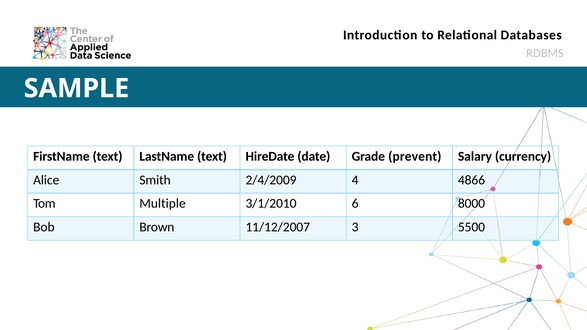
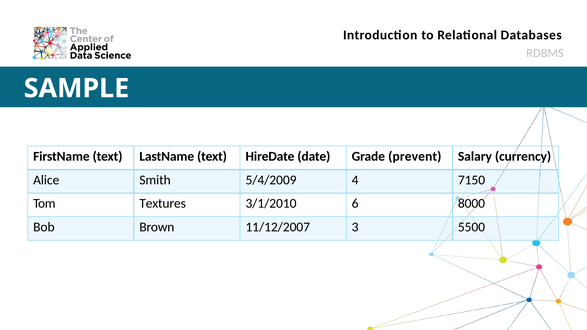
2/4/2009: 2/4/2009 -> 5/4/2009 (271, 180)
4866: 4866 -> 7150 (471, 180)
Multiple: Multiple -> Textures (163, 204)
